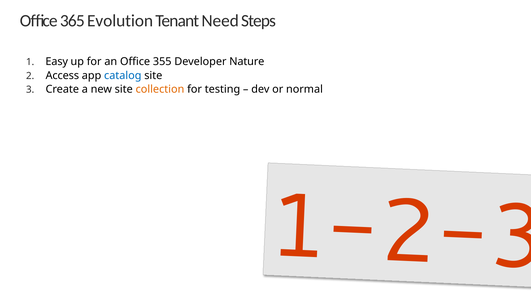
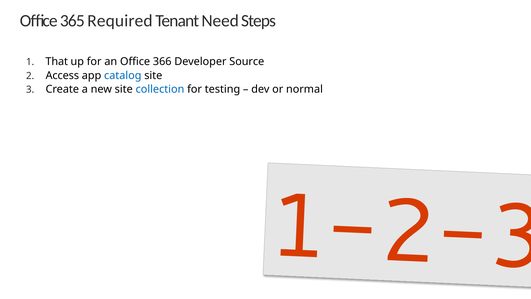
Evolution: Evolution -> Required (120, 21)
Easy: Easy -> That (57, 61)
355: 355 -> 366 (162, 61)
Nature: Nature -> Source (247, 61)
collection colour: orange -> blue (160, 89)
